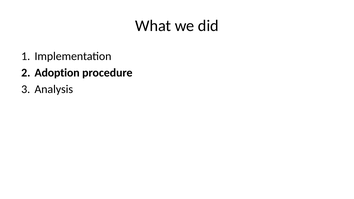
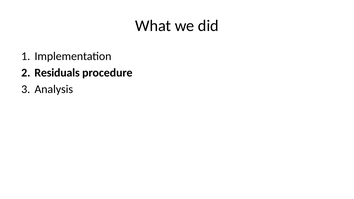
Adoption: Adoption -> Residuals (57, 73)
